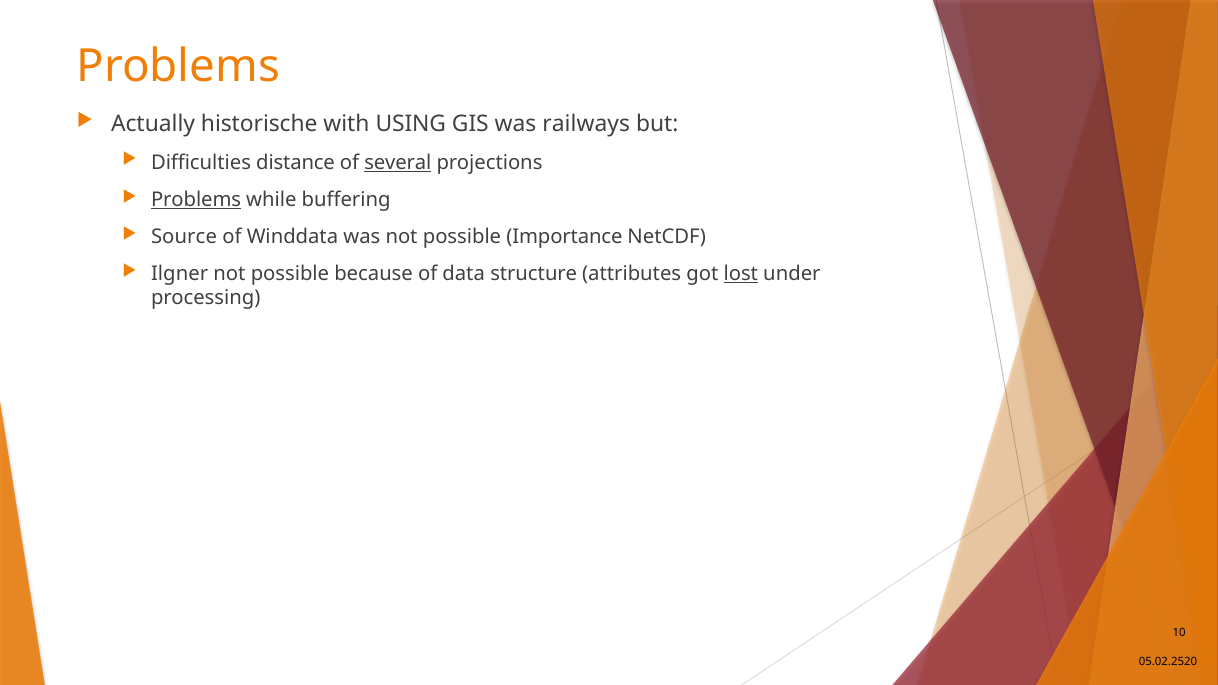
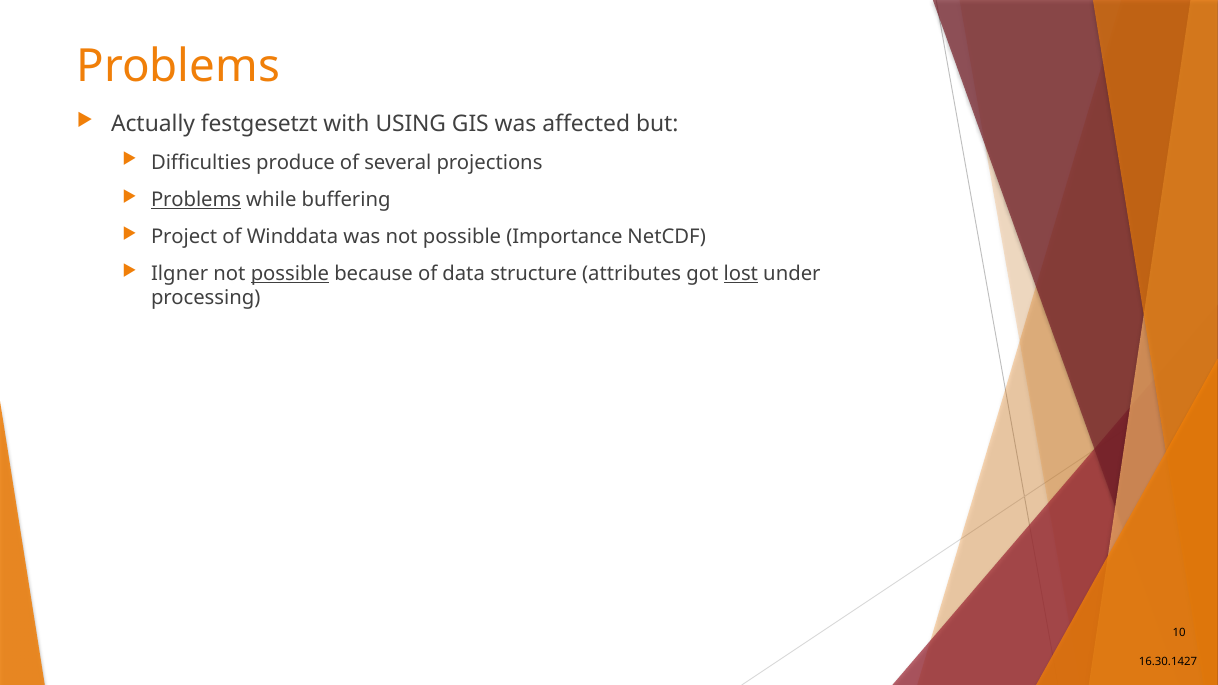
historische: historische -> festgesetzt (259, 124)
railways: railways -> affected (586, 124)
distance: distance -> produce (296, 163)
several underline: present -> none (398, 163)
Source: Source -> Project (184, 237)
possible underline: none -> present (290, 274)
05.02.2520: 05.02.2520 -> 16.30.1427 (1168, 661)
